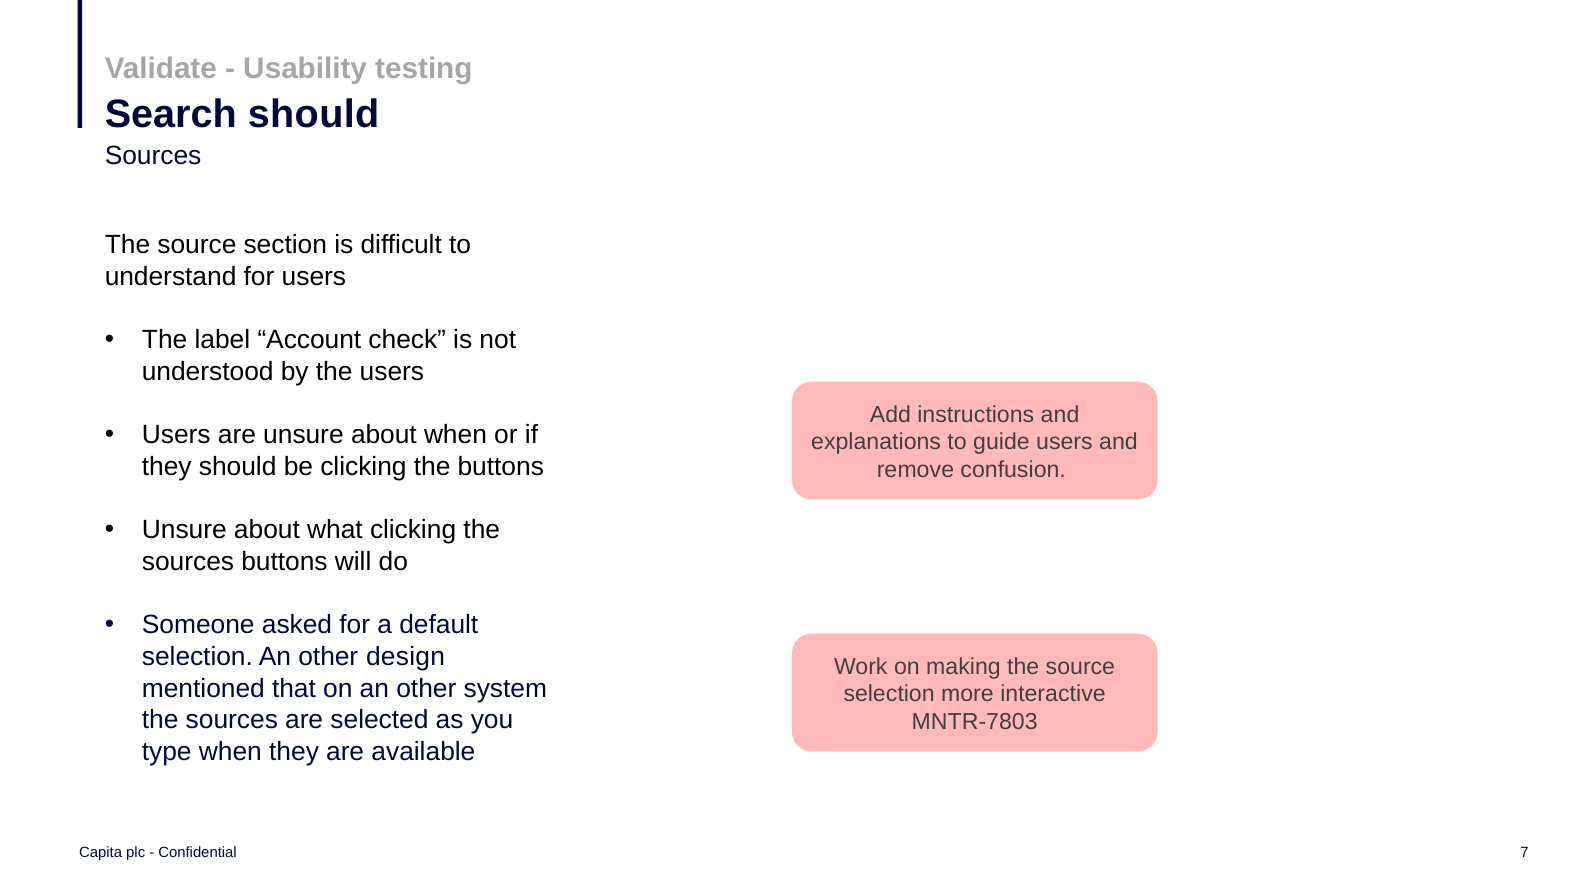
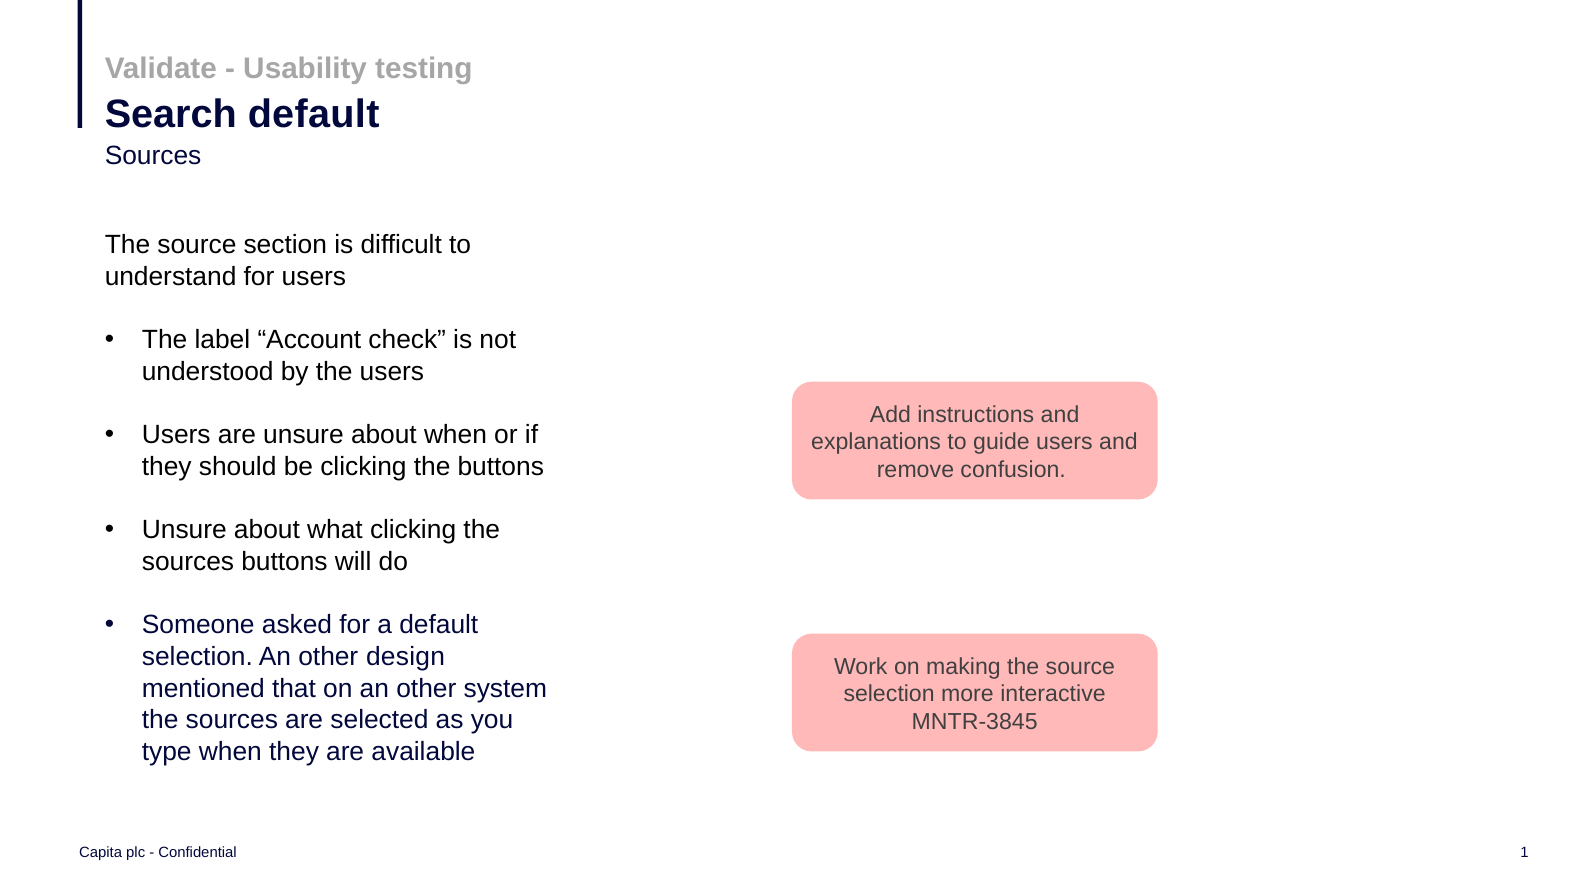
Search should: should -> default (314, 115)
MNTR-7803: MNTR-7803 -> MNTR-3845 (975, 722)
7: 7 -> 1 (1524, 853)
